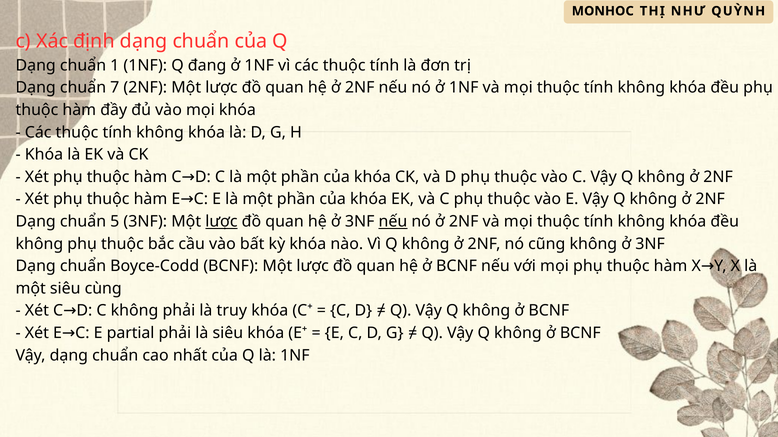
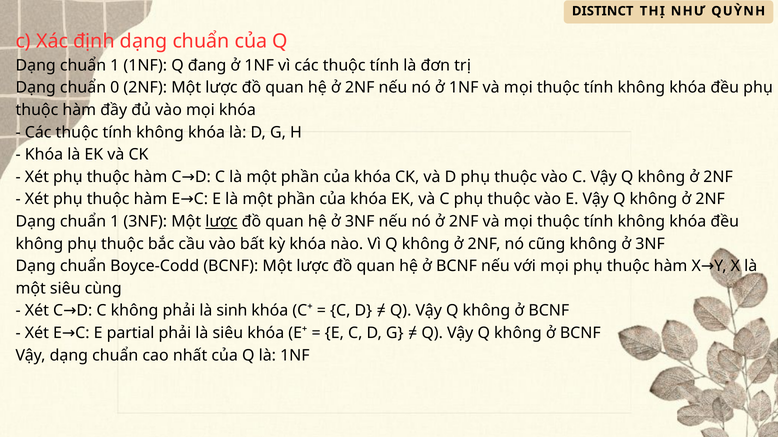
MONHOC: MONHOC -> DISTINCT (603, 11)
7: 7 -> 0 (115, 88)
5: 5 -> 1 (115, 222)
nếu underline: present -> none (393, 222)
truy: truy -> sinh (232, 311)
